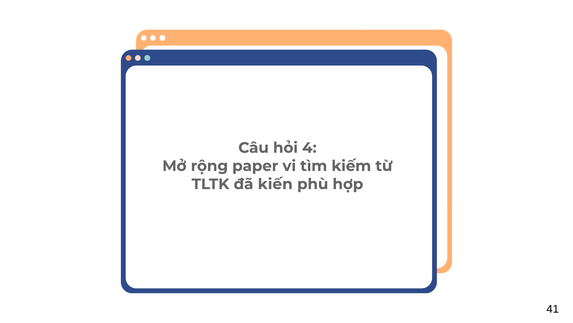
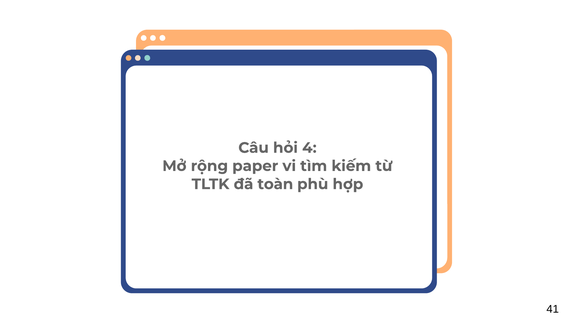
kiến: kiến -> toàn (275, 184)
